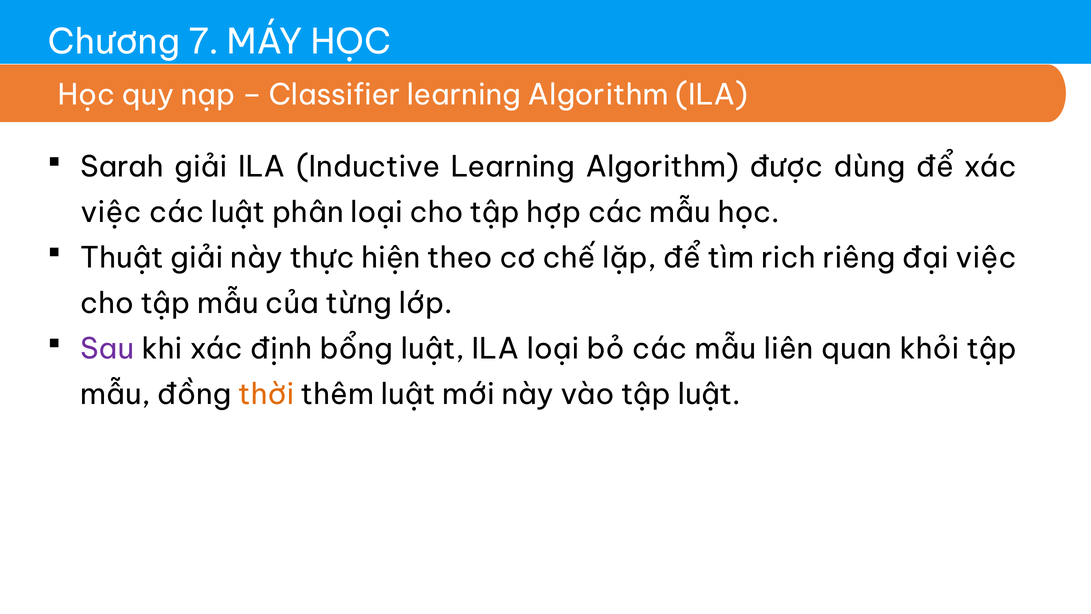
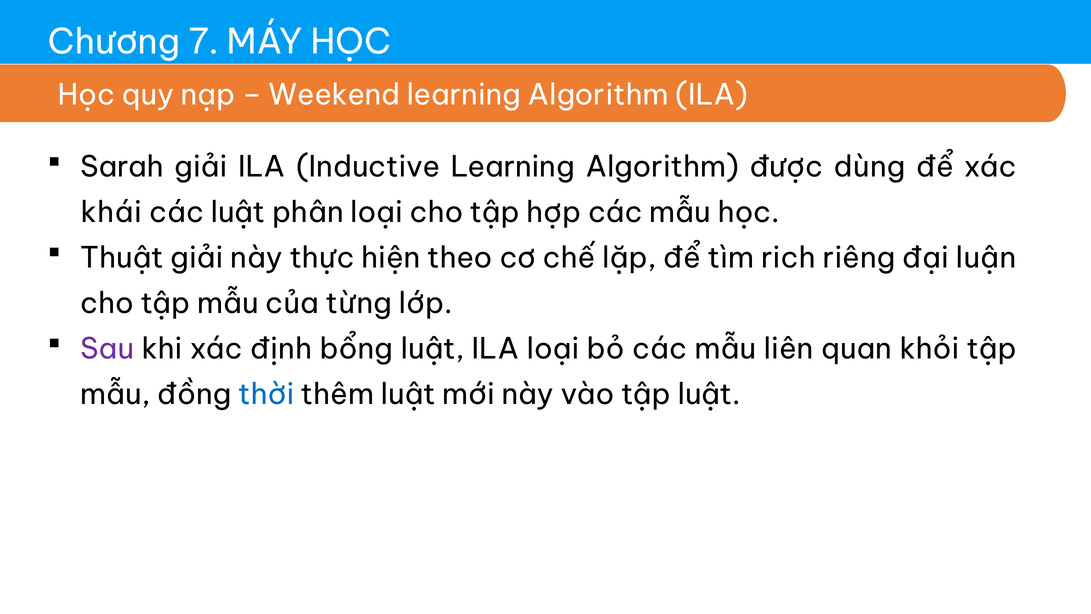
Classifier: Classifier -> Weekend (334, 95)
việc: việc -> khái (111, 212)
đại việc: việc -> luận (986, 258)
thời colour: orange -> blue (266, 394)
